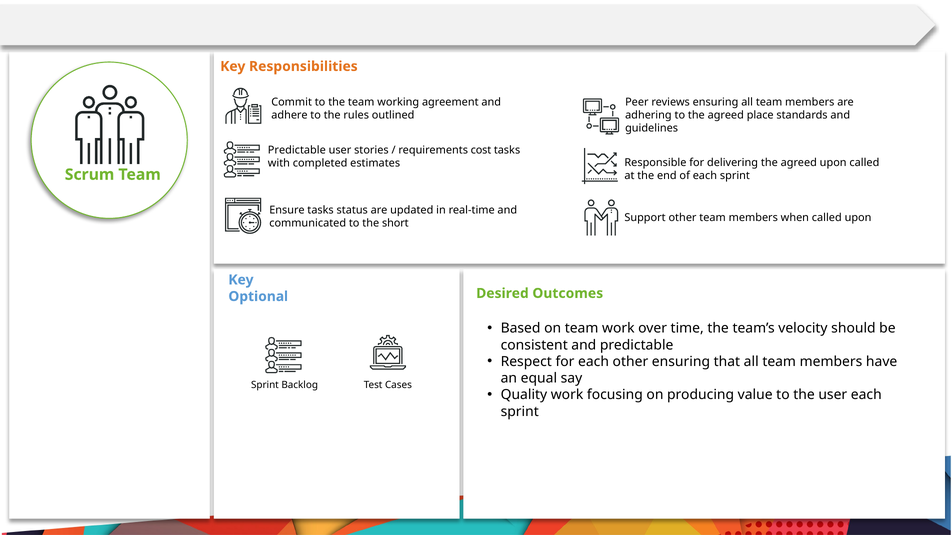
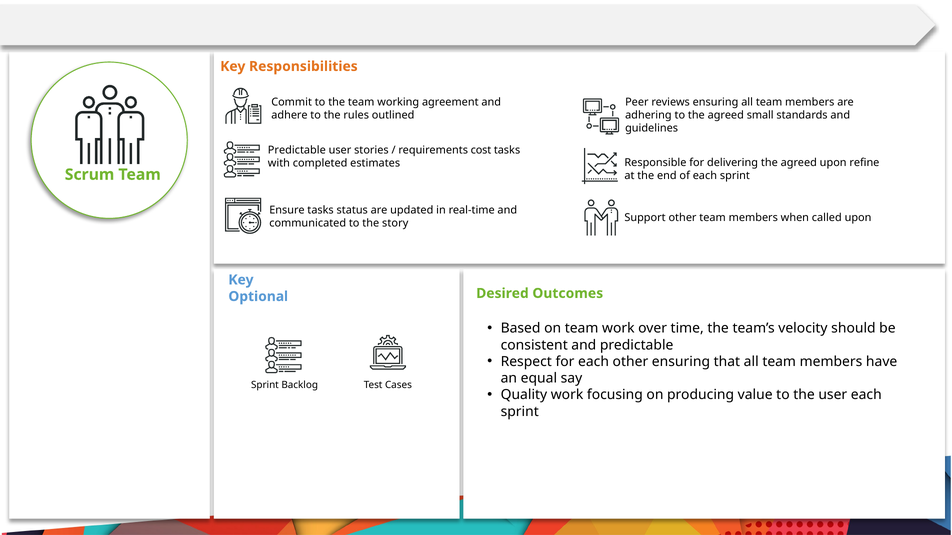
place: place -> small (760, 115)
upon called: called -> refine (864, 163)
short: short -> story (395, 224)
